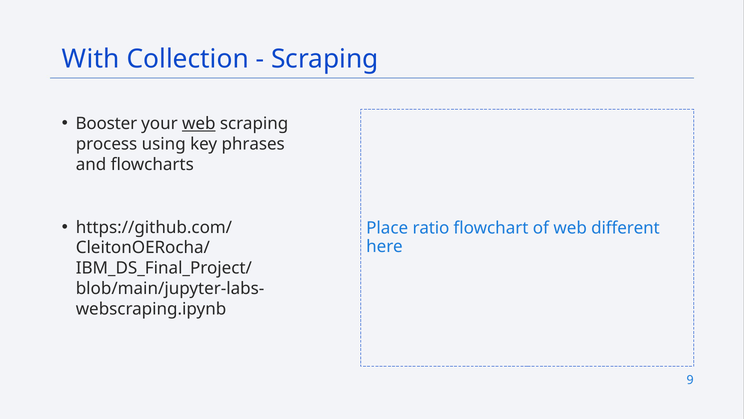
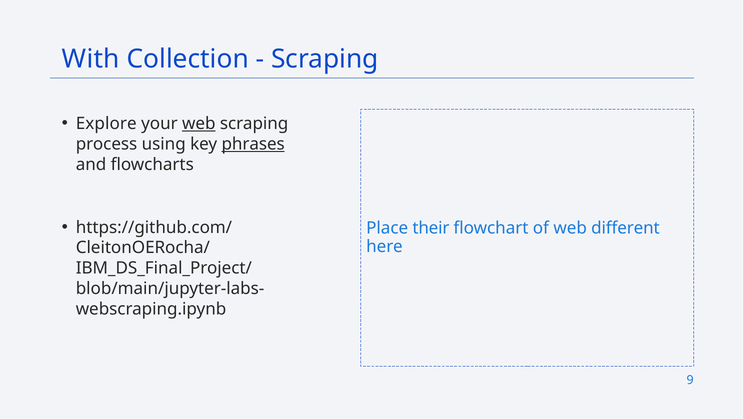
Booster: Booster -> Explore (106, 124)
phrases underline: none -> present (253, 144)
ratio: ratio -> their (431, 228)
